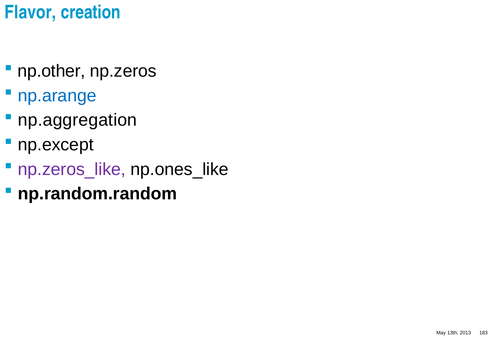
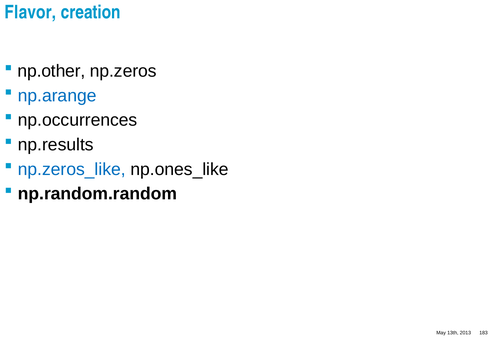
np.aggregation: np.aggregation -> np.occurrences (78, 120)
np.except: np.except -> np.results (56, 145)
np.zeros_like colour: purple -> blue (72, 169)
